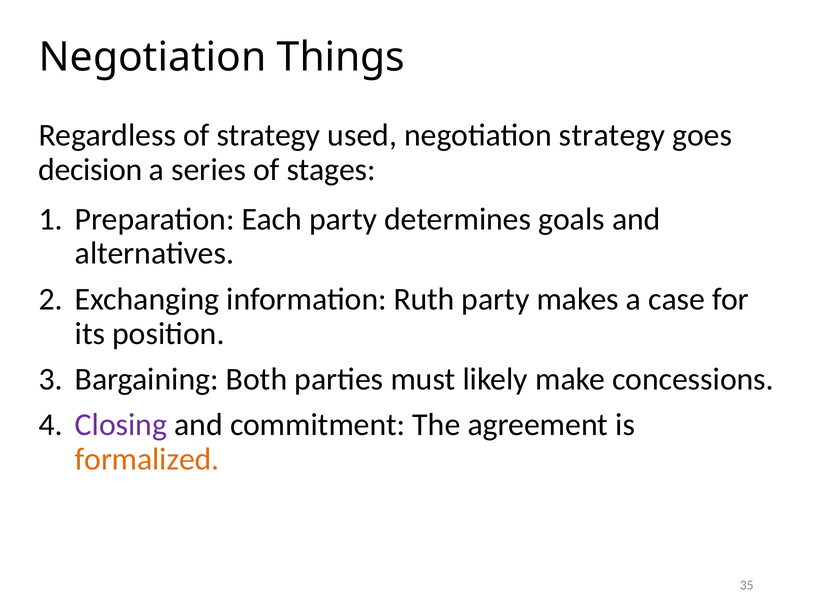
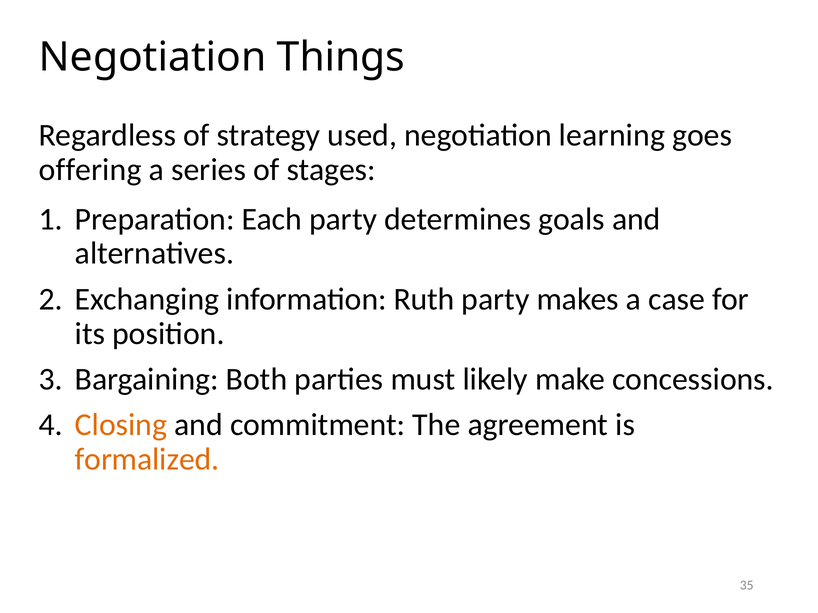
negotiation strategy: strategy -> learning (612, 135)
decision: decision -> offering (90, 170)
Closing colour: purple -> orange (121, 425)
